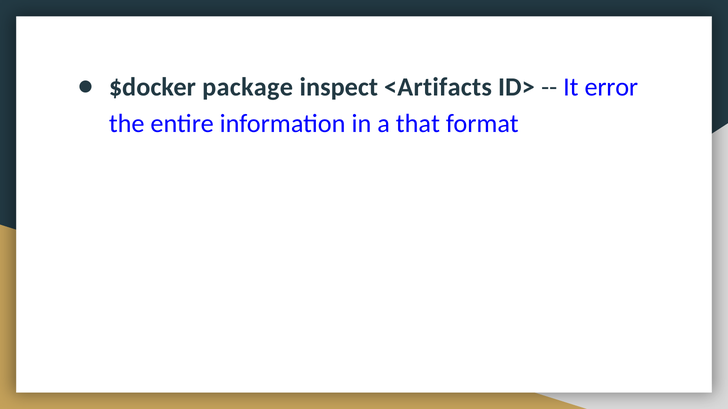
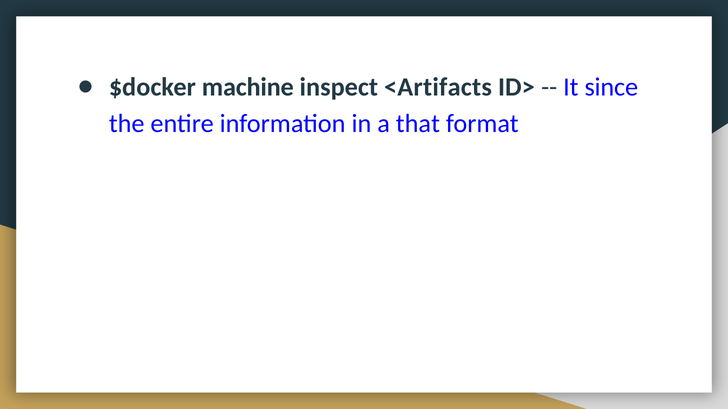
package: package -> machine (248, 87)
error: error -> since (611, 87)
